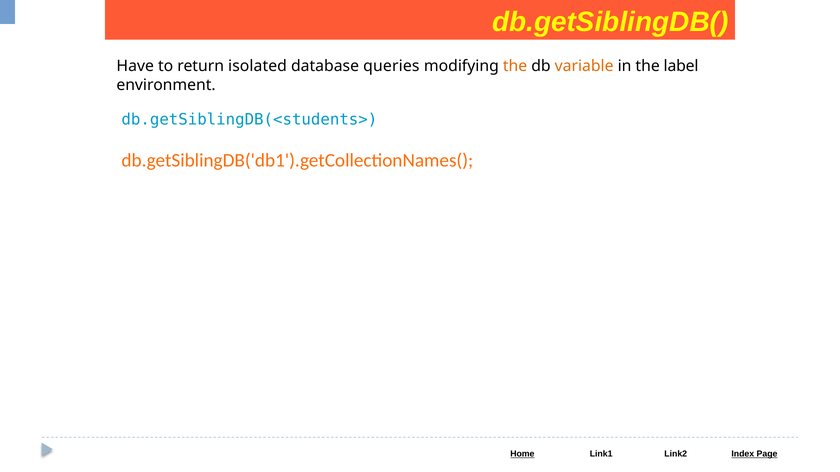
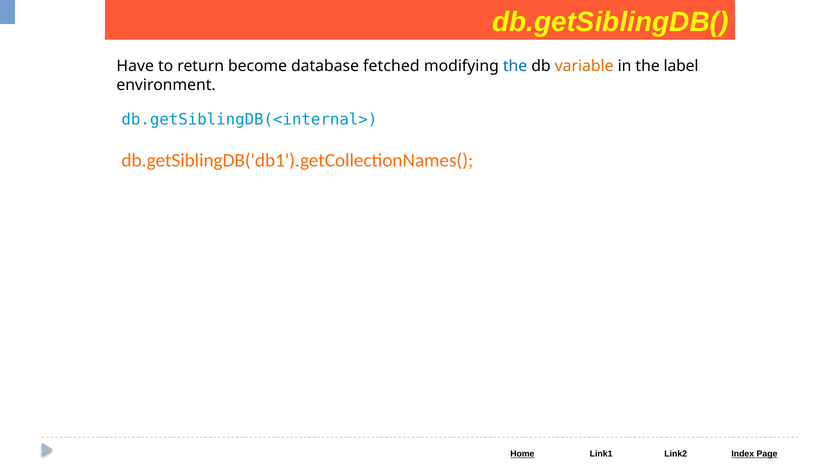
isolated: isolated -> become (258, 66)
queries: queries -> fetched (391, 66)
the colour: orange -> blue (515, 66)
db.getSiblingDB(<students>: db.getSiblingDB(<students> -> db.getSiblingDB(<internal> (249, 119)
